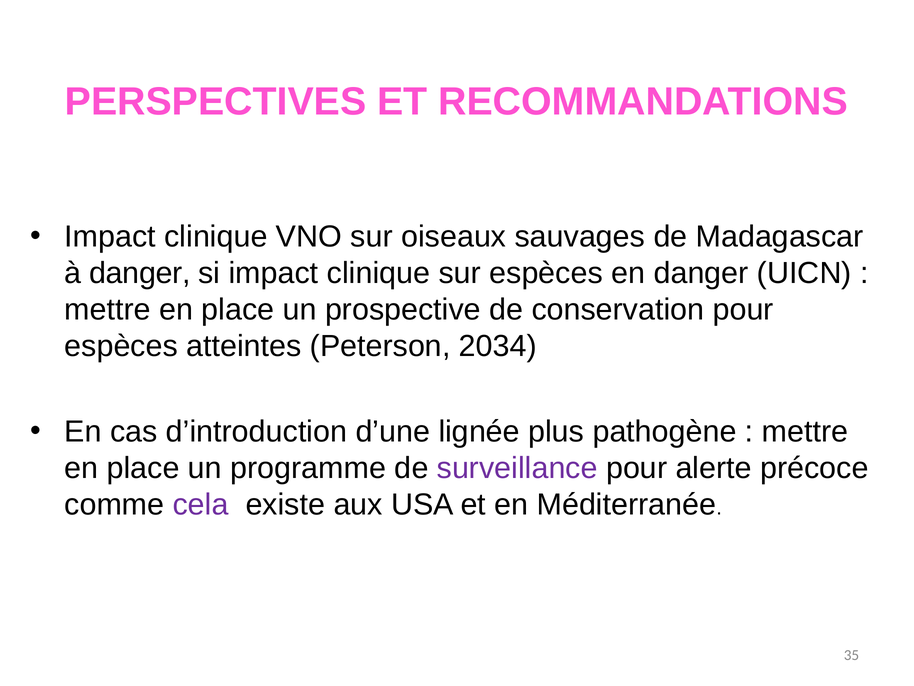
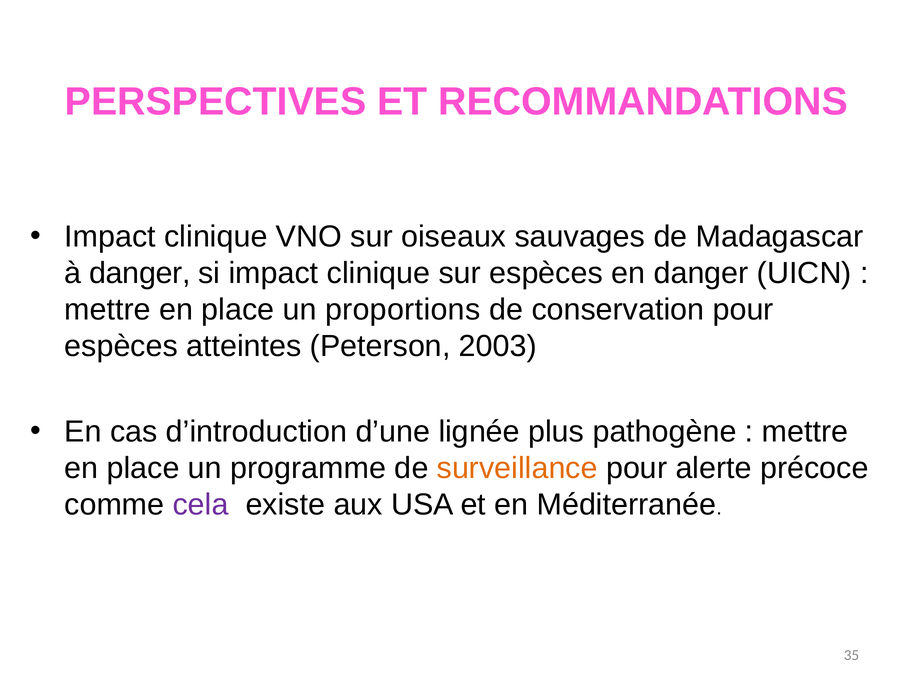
prospective: prospective -> proportions (403, 310)
2034: 2034 -> 2003 (498, 346)
surveillance colour: purple -> orange (517, 468)
